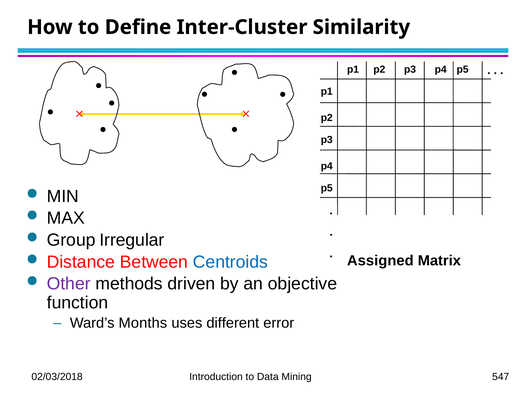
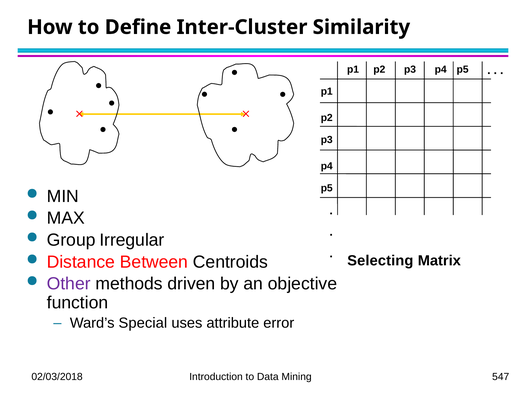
Assigned: Assigned -> Selecting (380, 260)
Centroids colour: blue -> black (230, 262)
Months: Months -> Special (143, 323)
different: different -> attribute (233, 323)
